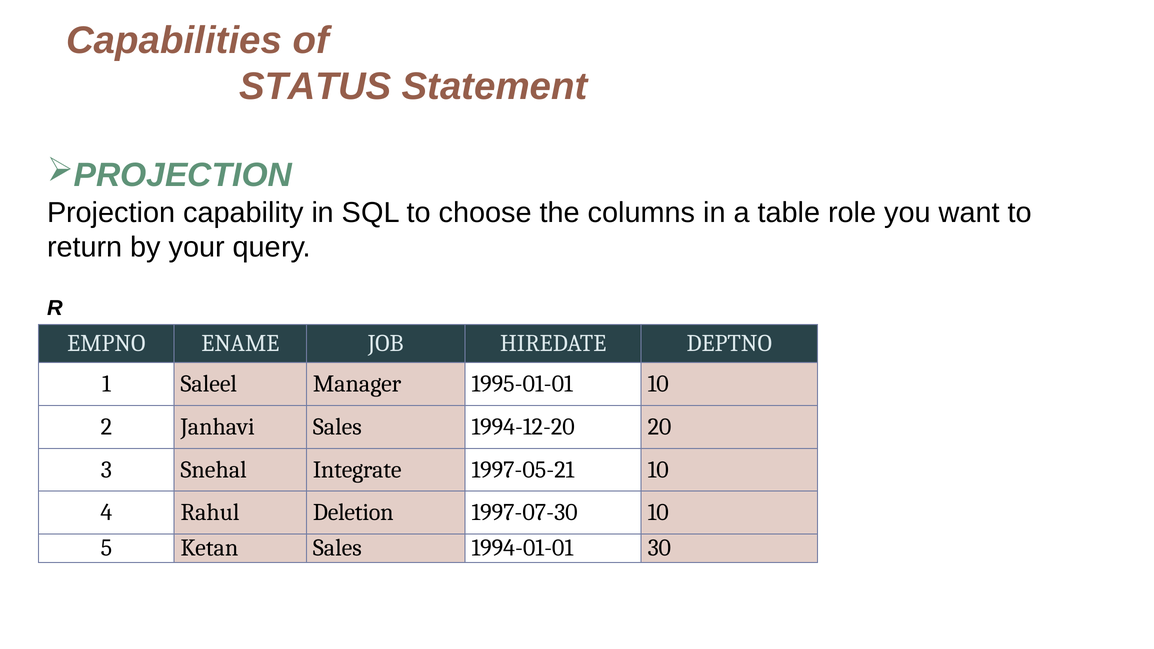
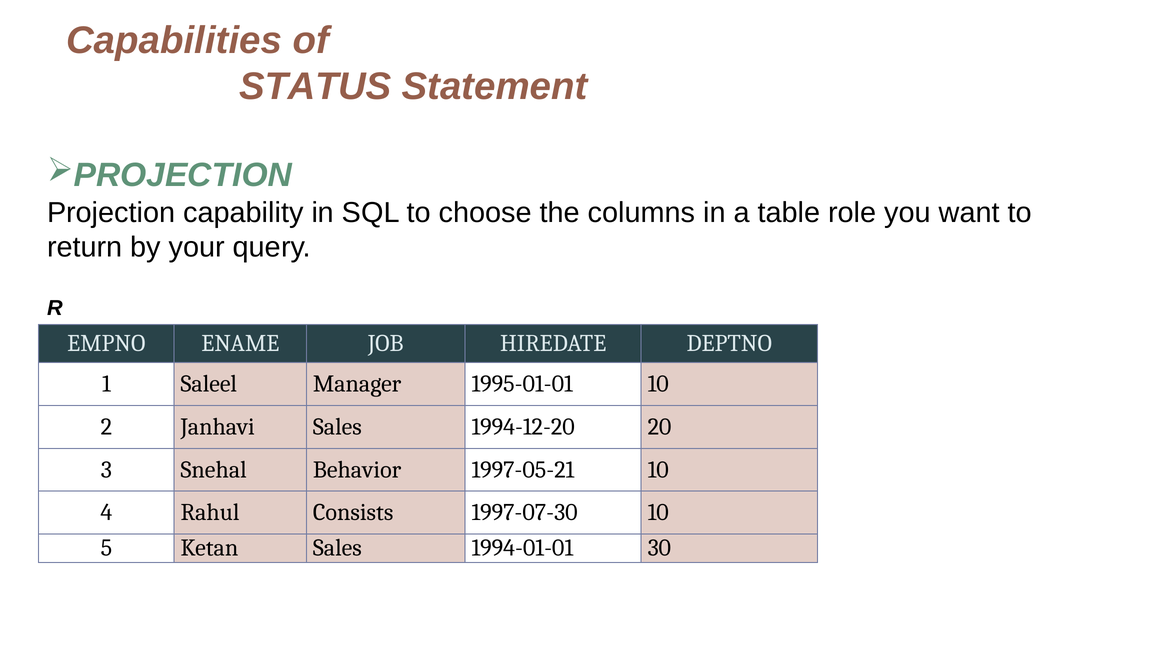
Integrate: Integrate -> Behavior (357, 470)
Deletion: Deletion -> Consists (353, 513)
